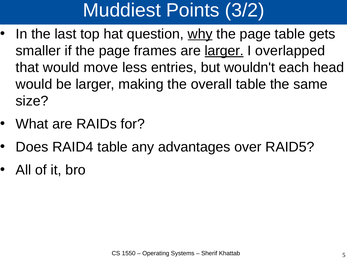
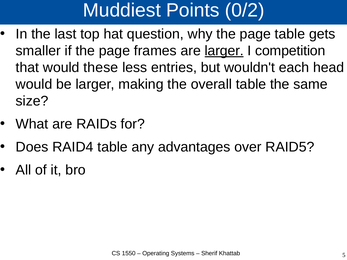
3/2: 3/2 -> 0/2 (245, 10)
why underline: present -> none (200, 34)
overlapped: overlapped -> competition (290, 51)
move: move -> these (101, 68)
